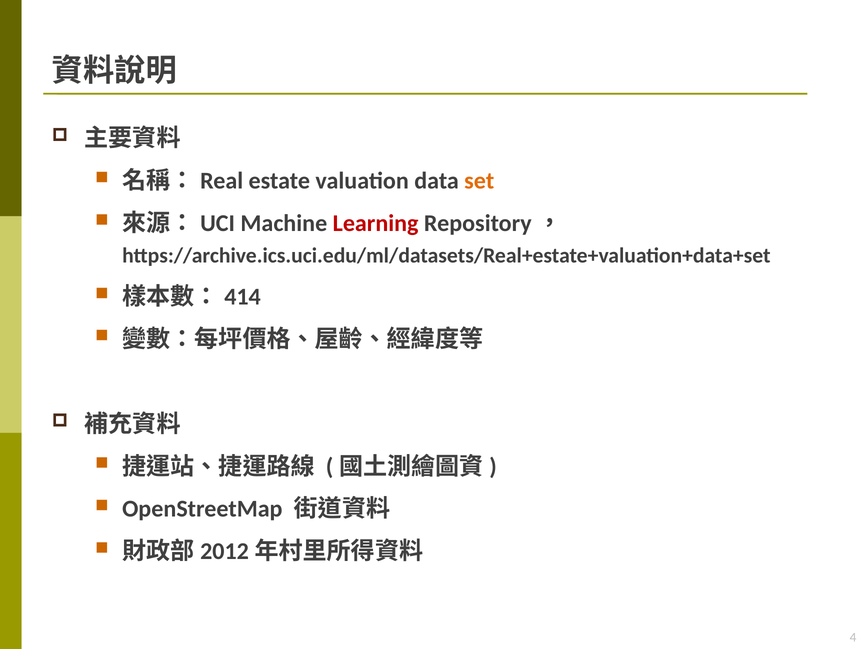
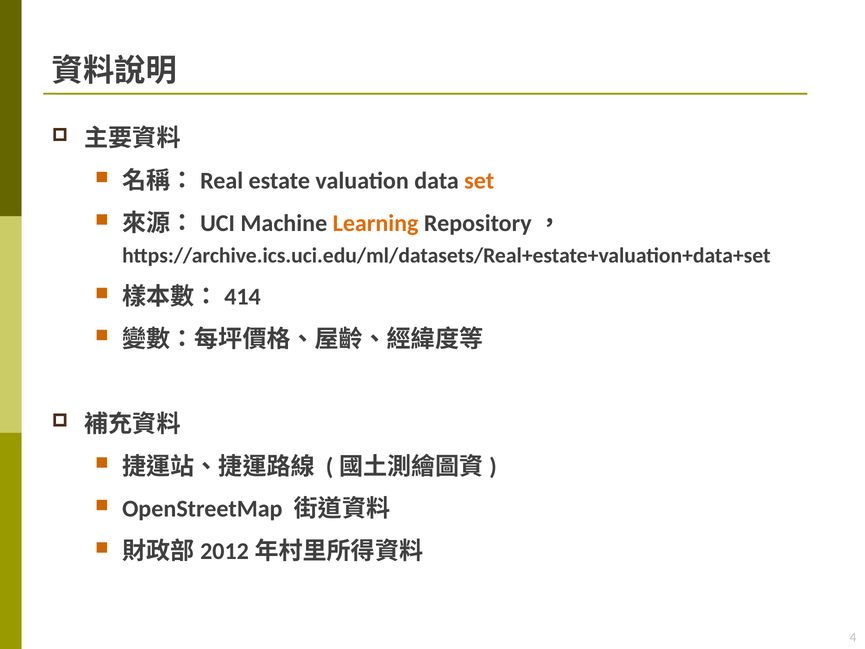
Learning colour: red -> orange (376, 223)
